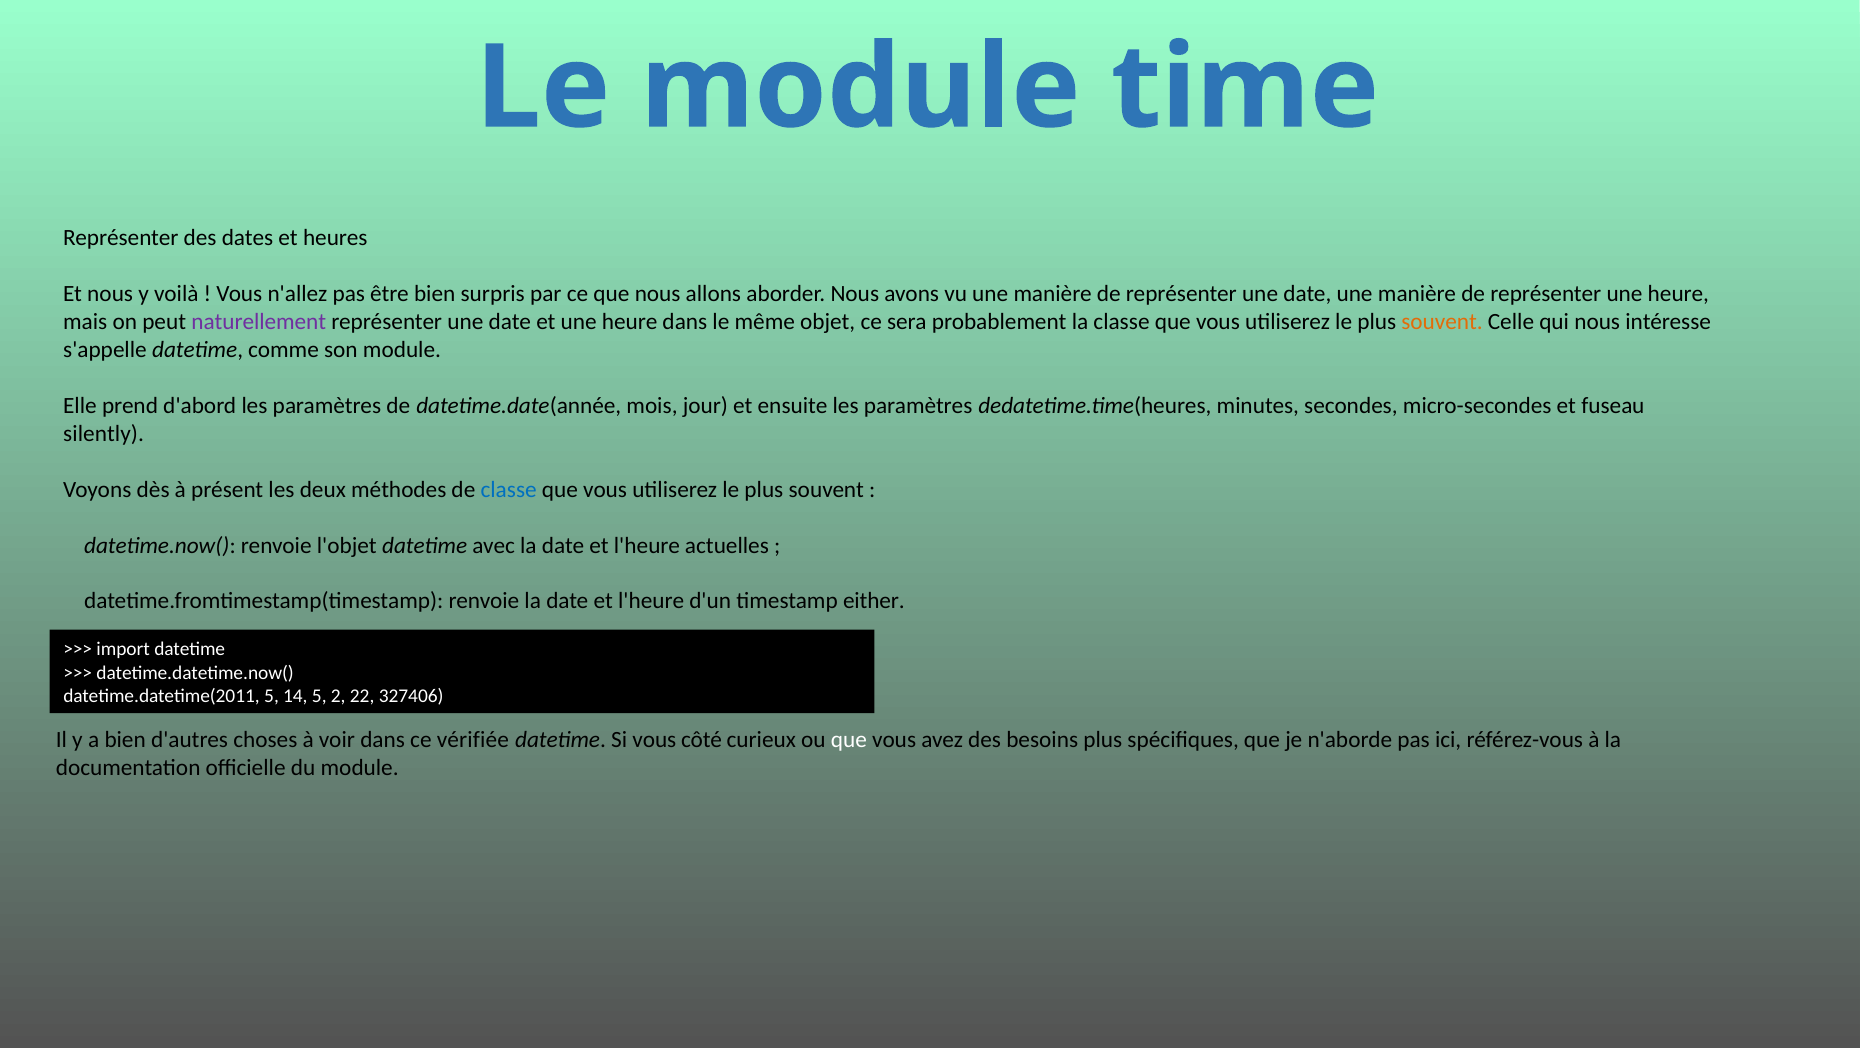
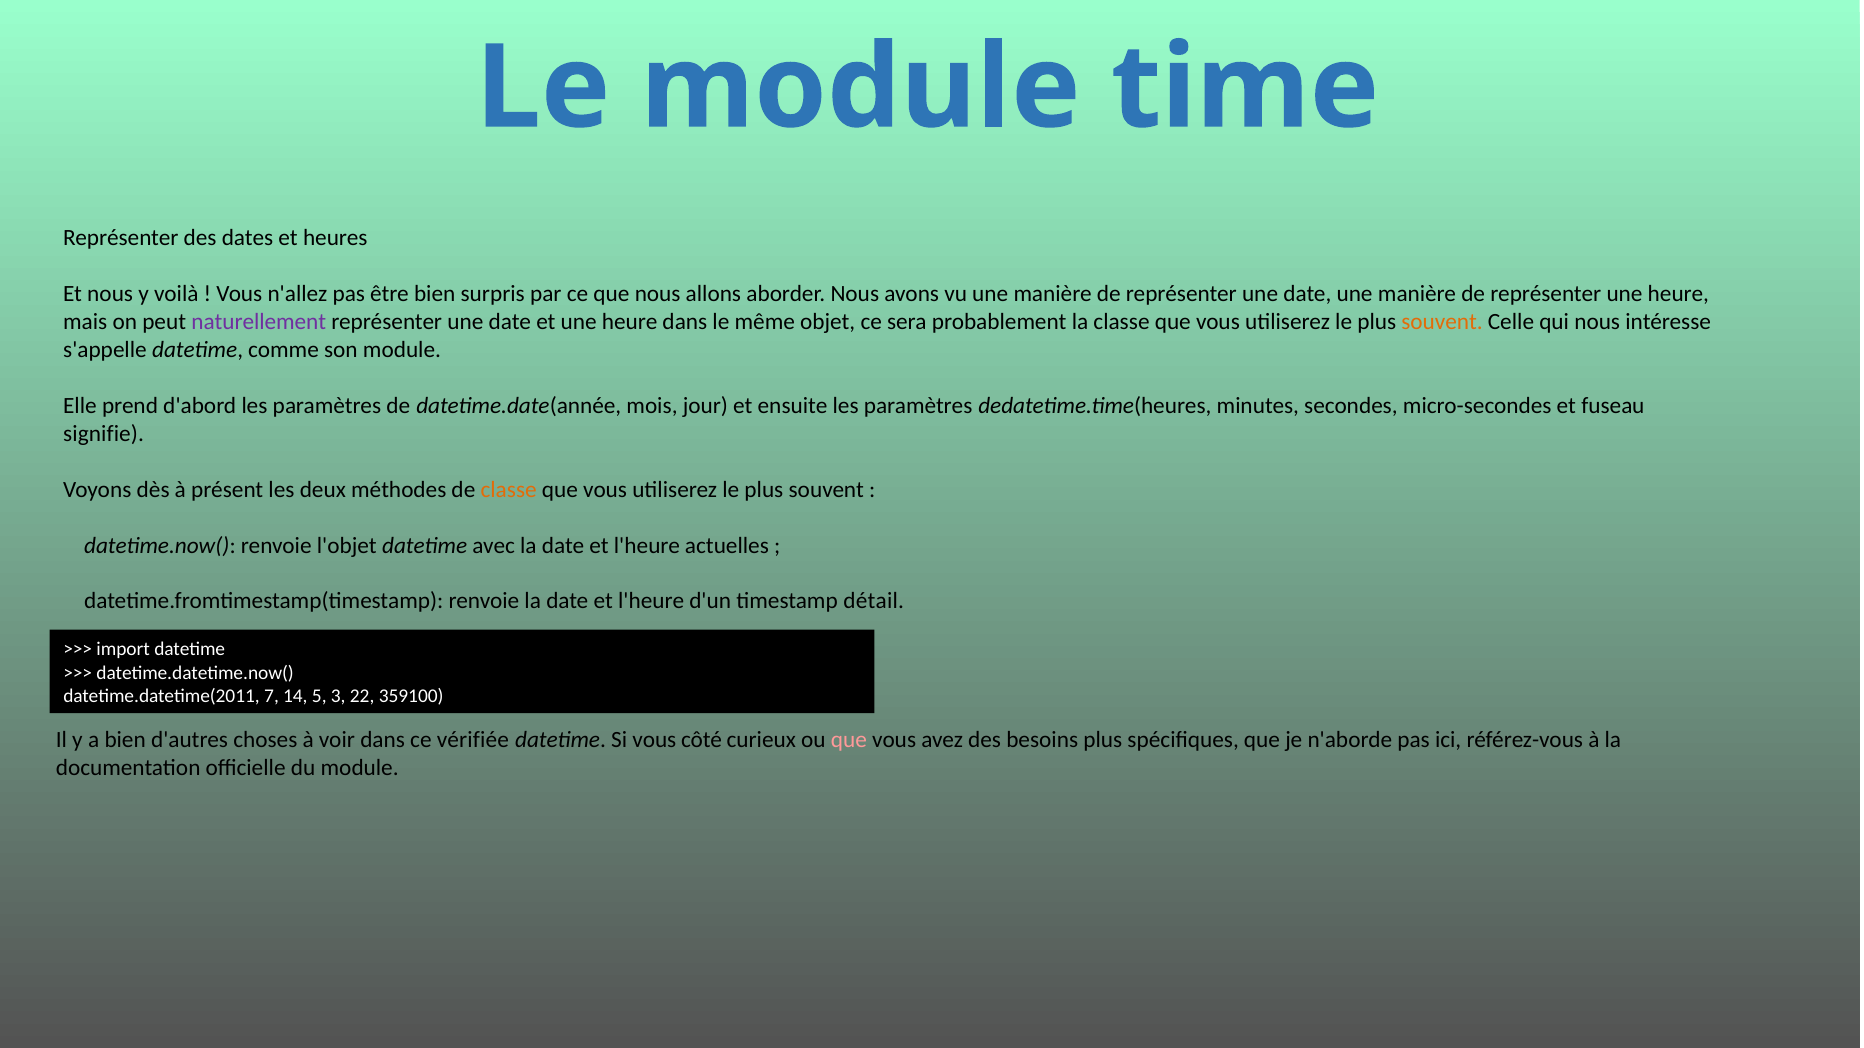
silently: silently -> signifie (104, 434)
classe colour: blue -> orange (509, 490)
either: either -> détail (874, 602)
datetime.datetime(2011 5: 5 -> 7 (272, 696)
2: 2 -> 3 (338, 696)
327406: 327406 -> 359100 (411, 696)
que colour: white -> pink (849, 740)
